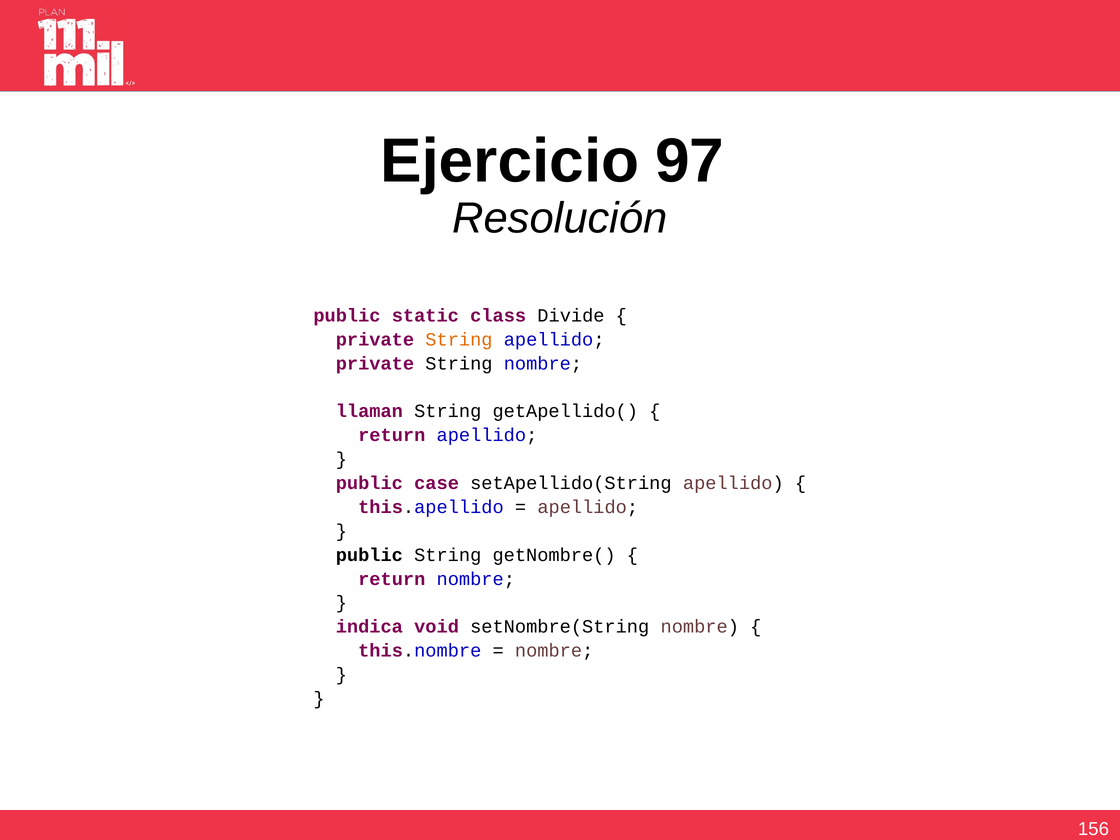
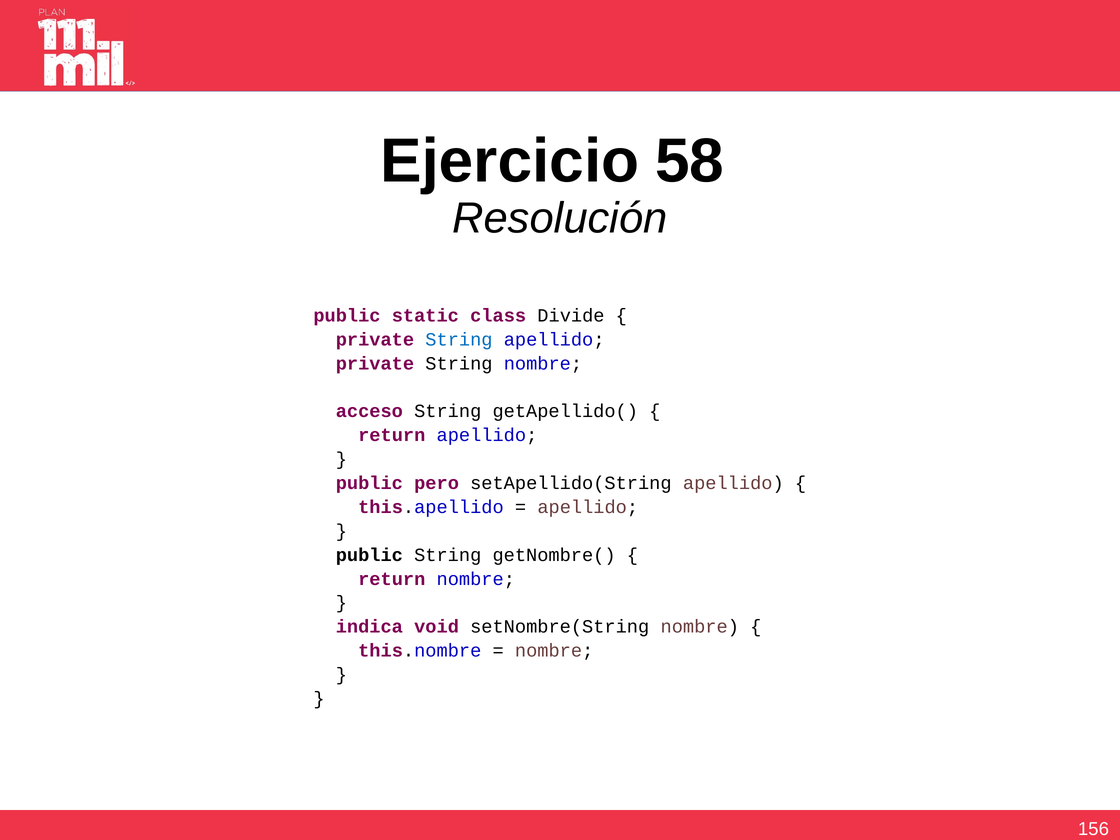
97: 97 -> 58 (690, 161)
String colour: orange -> blue (459, 339)
llaman: llaman -> acceso (369, 411)
case: case -> pero (437, 483)
